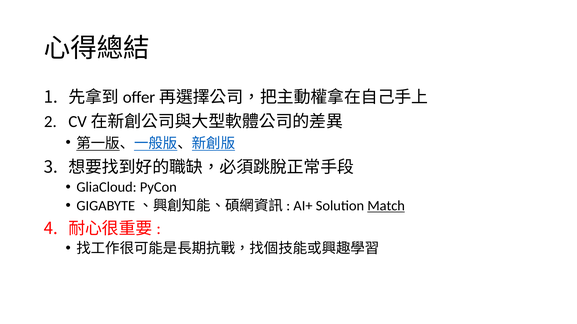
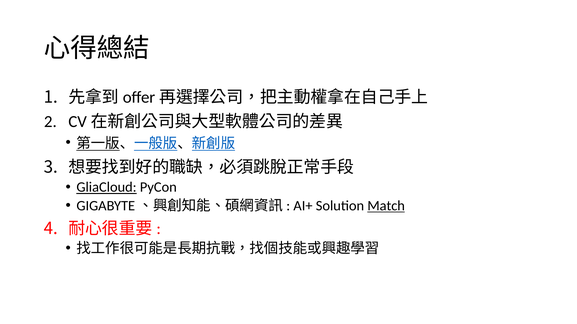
GliaCloud underline: none -> present (107, 188)
